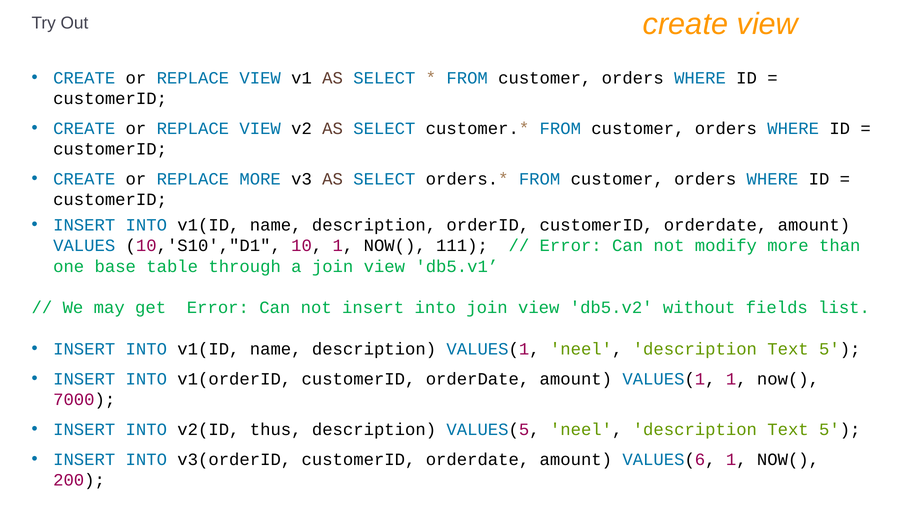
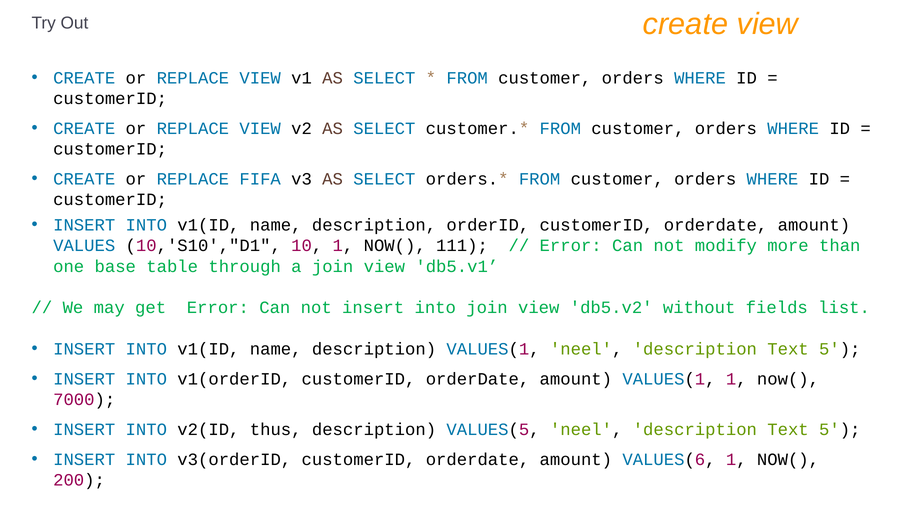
REPLACE MORE: MORE -> FIFA (260, 179)
